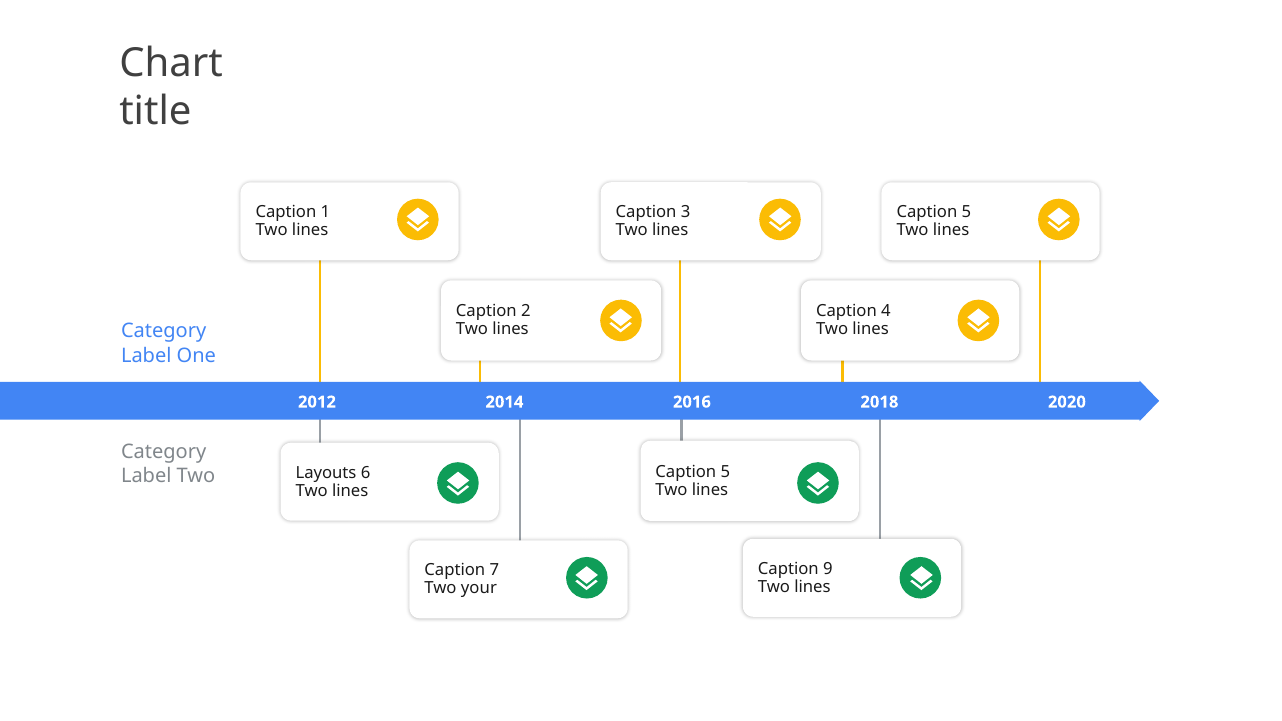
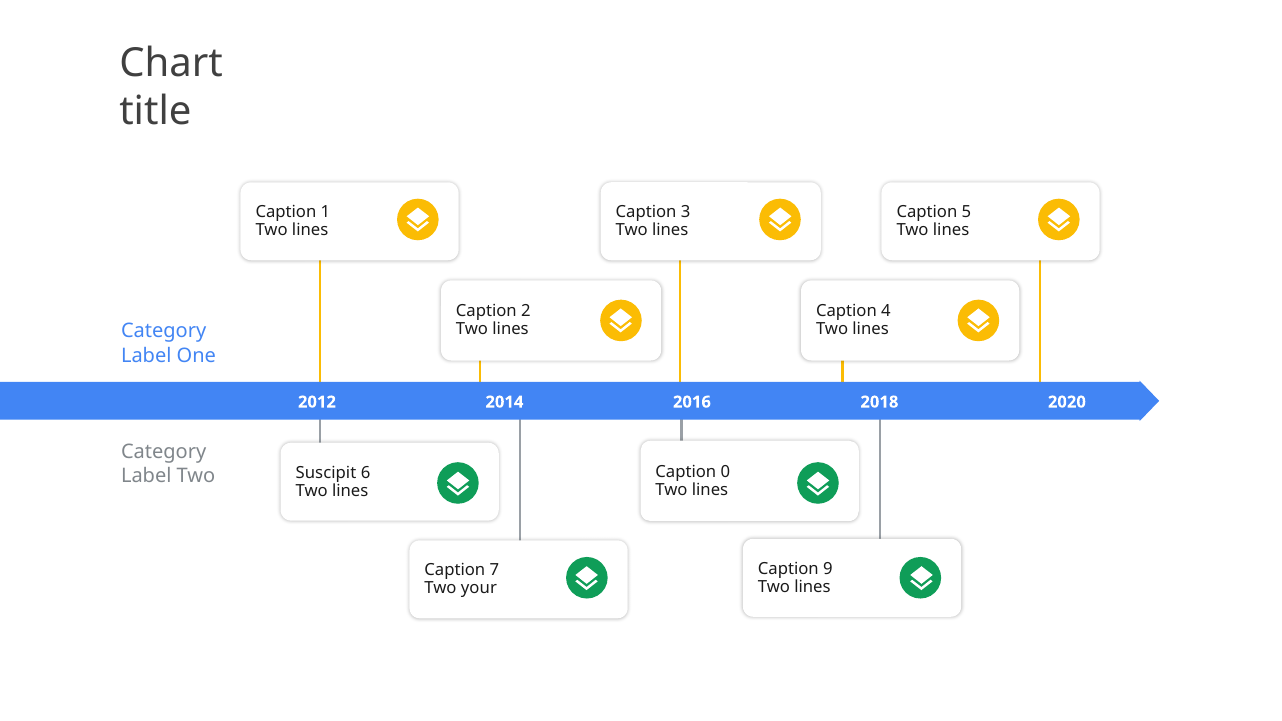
5: 5 -> 0 (725, 472)
Layouts: Layouts -> Suscipit (326, 473)
